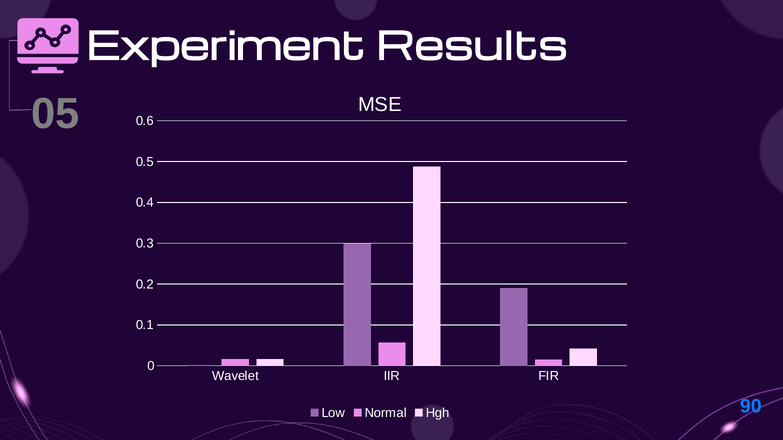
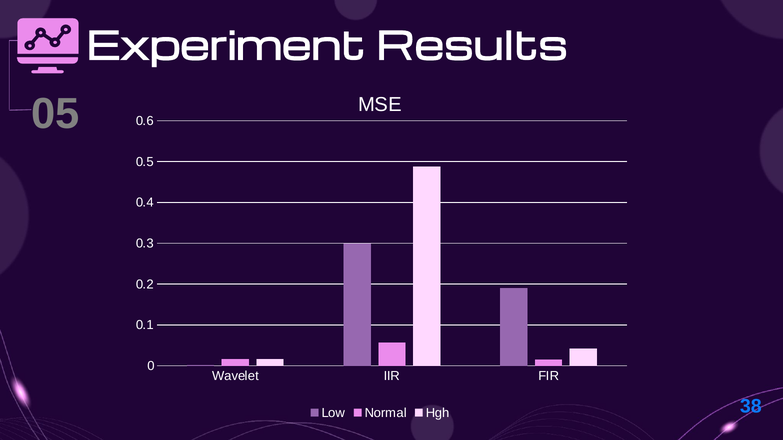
90: 90 -> 38 (751, 407)
